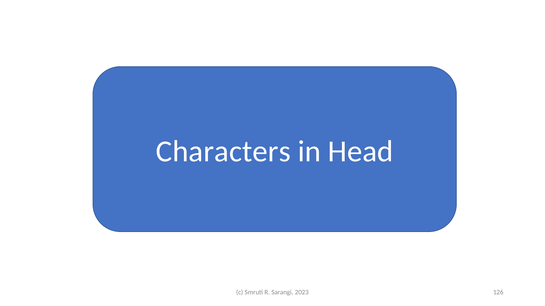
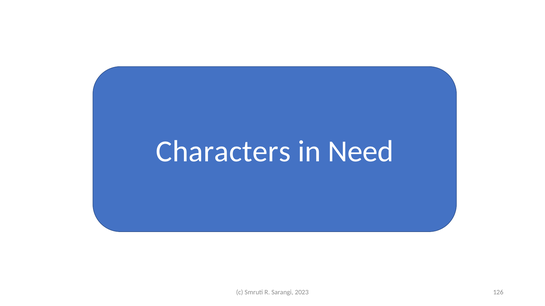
Head: Head -> Need (361, 152)
